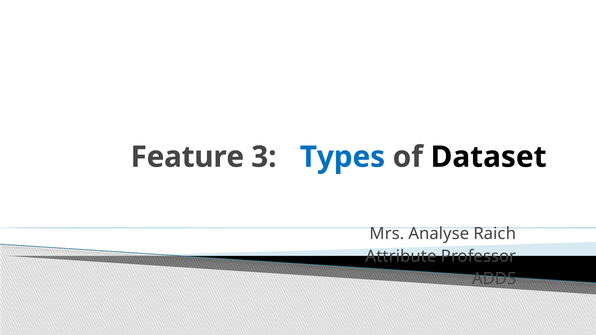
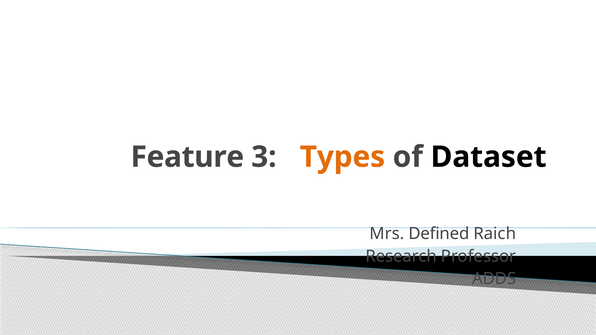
Types colour: blue -> orange (342, 157)
Analyse: Analyse -> Defined (439, 234)
Attribute: Attribute -> Research (401, 256)
